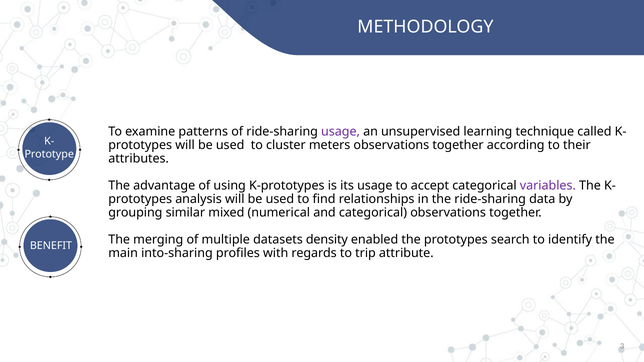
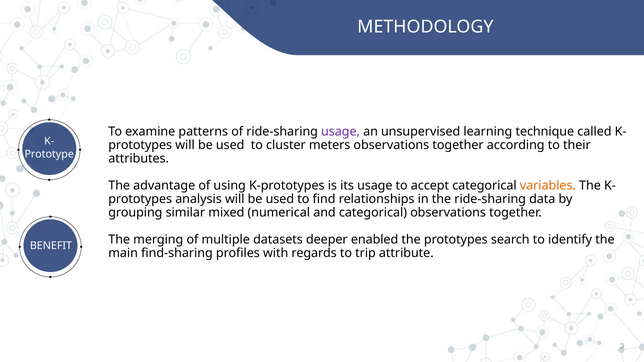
variables colour: purple -> orange (548, 186)
density: density -> deeper (327, 240)
into-sharing: into-sharing -> find-sharing (177, 253)
